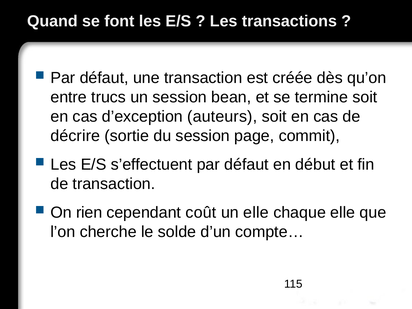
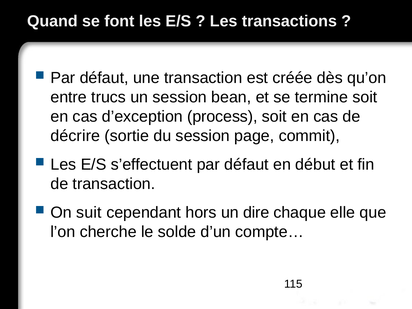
auteurs: auteurs -> process (222, 117)
rien: rien -> suit (89, 213)
coût: coût -> hors (201, 213)
un elle: elle -> dire (256, 213)
